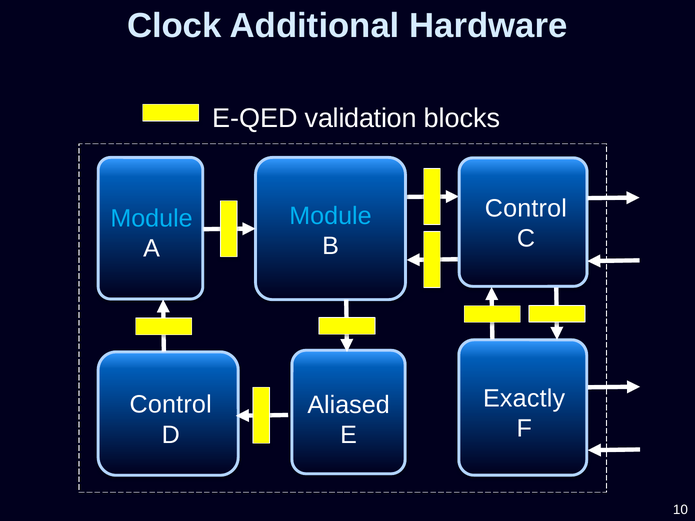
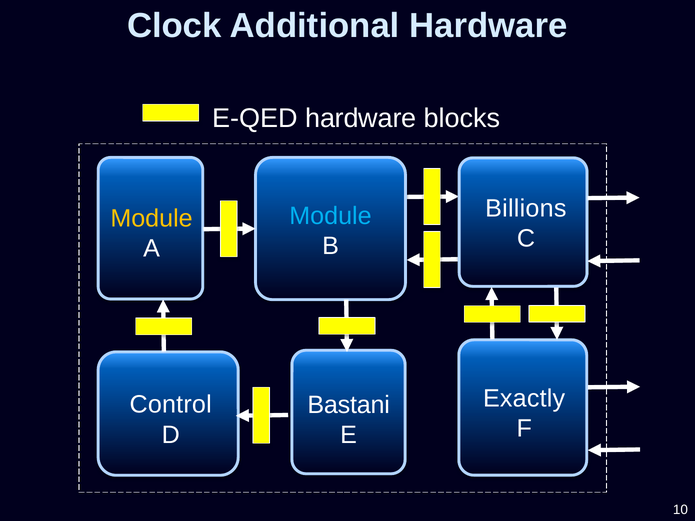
E-QED validation: validation -> hardware (361, 118)
Control: Control -> Billions (526, 209)
Module colour: light blue -> yellow (152, 218)
Aliased: Aliased -> Bastani (349, 405)
